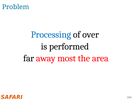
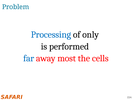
over: over -> only (91, 35)
far colour: black -> blue (29, 58)
area: area -> cells (100, 58)
